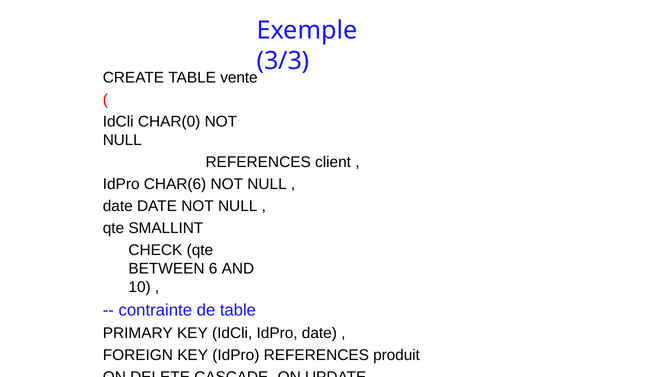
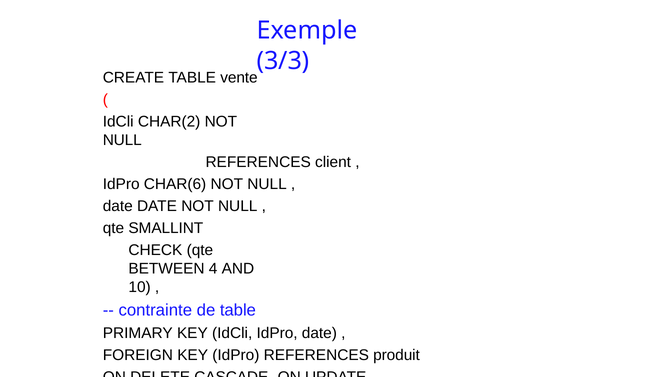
CHAR(0: CHAR(0 -> CHAR(2 (169, 122)
6: 6 -> 4 (213, 269)
